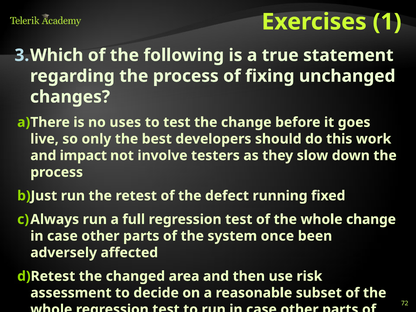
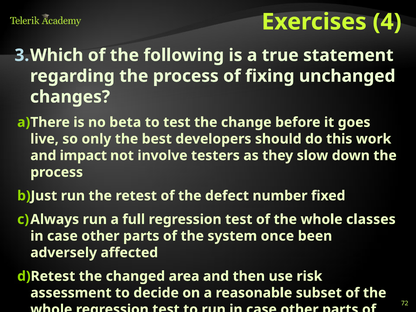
1: 1 -> 4 (387, 22)
uses: uses -> beta (125, 122)
running: running -> number (280, 196)
whole change: change -> classes (371, 219)
